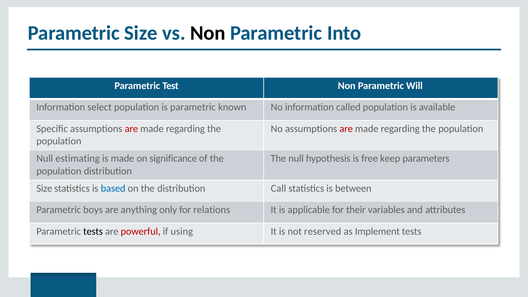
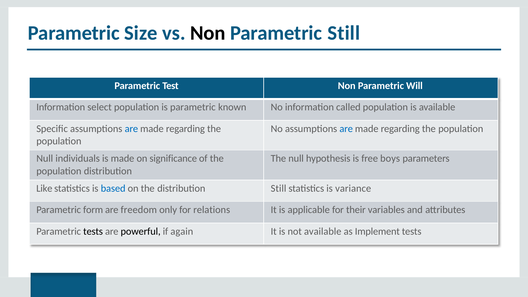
Parametric Into: Into -> Still (344, 33)
are colour: red -> blue (131, 129)
are colour: red -> blue (346, 129)
estimating: estimating -> individuals (78, 159)
keep: keep -> boys (390, 159)
Size: Size -> Like (44, 188)
distribution Call: Call -> Still (279, 188)
between: between -> variance (353, 188)
boys: boys -> form (93, 210)
anything: anything -> freedom (139, 210)
powerful colour: red -> black (141, 231)
using: using -> again (182, 231)
not reserved: reserved -> available (323, 231)
